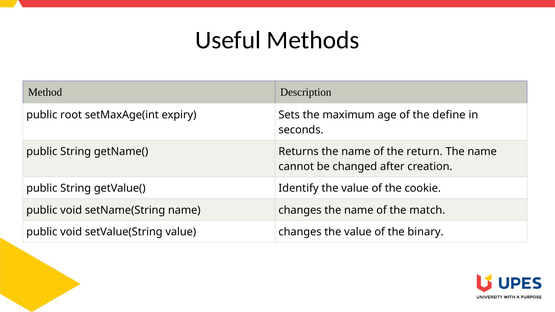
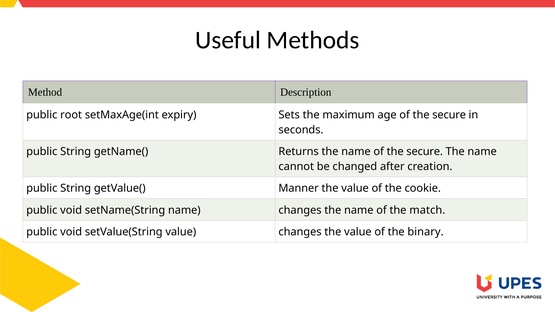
age of the define: define -> secure (449, 115)
name of the return: return -> secure (425, 152)
Identify: Identify -> Manner (299, 188)
